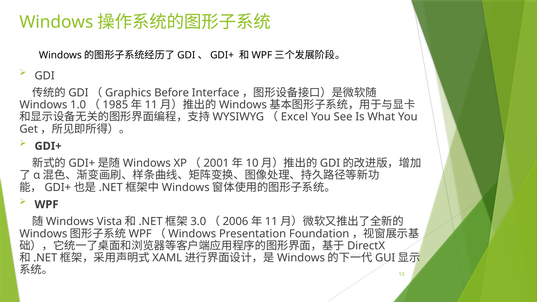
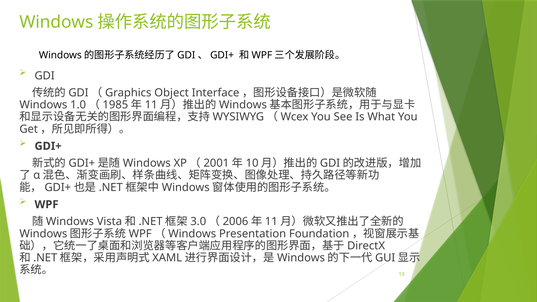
Before: Before -> Object (172, 93)
Excel: Excel -> Wcex (295, 117)
